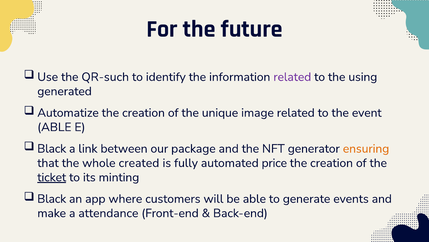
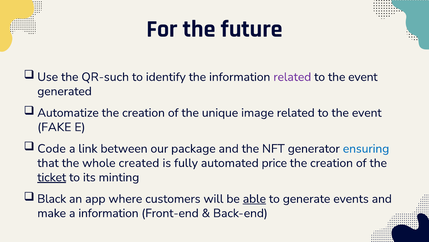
using: using -> event (363, 77)
ABLE: ABLE -> FAKE (54, 127)
Black: Black -> Code (52, 148)
ensuring colour: orange -> blue (366, 148)
able underline: none -> present (254, 198)
a attendance: attendance -> information (108, 213)
